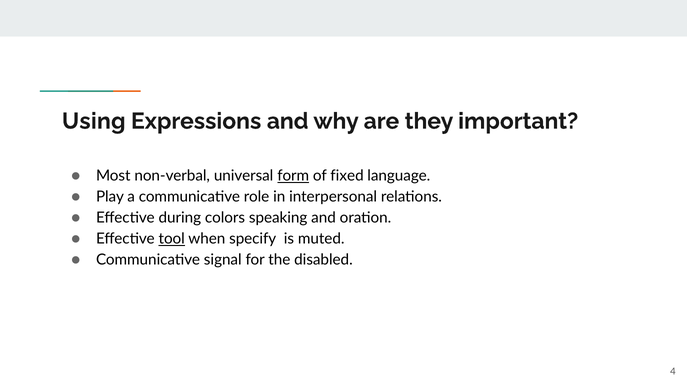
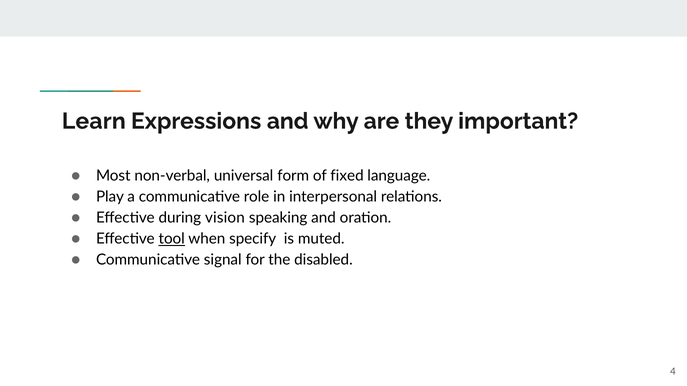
Using: Using -> Learn (94, 121)
form underline: present -> none (293, 176)
colors: colors -> vision (225, 218)
